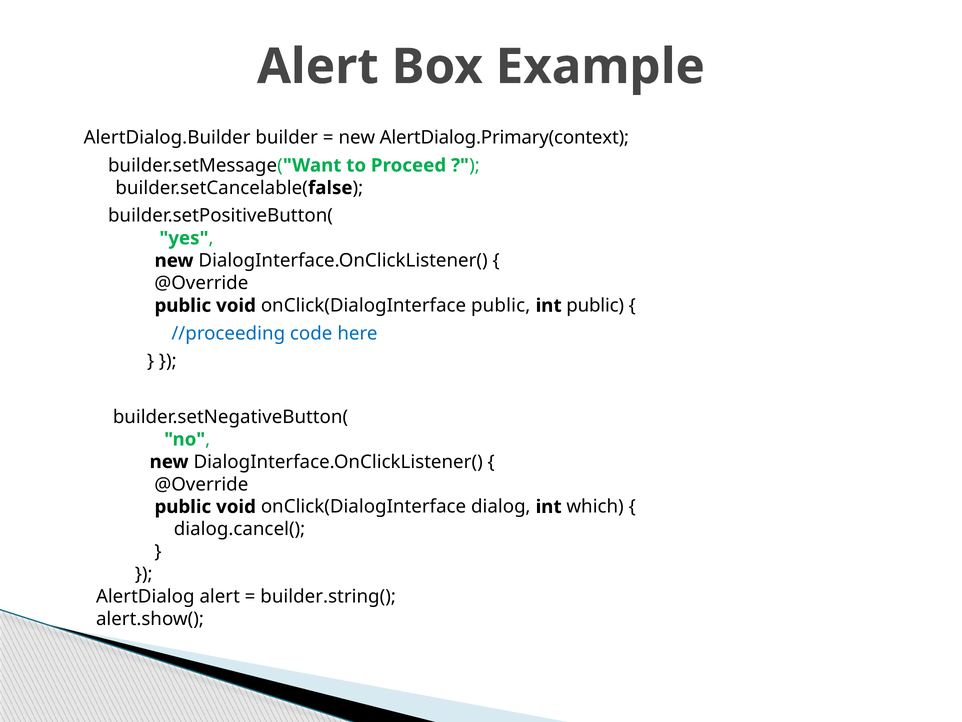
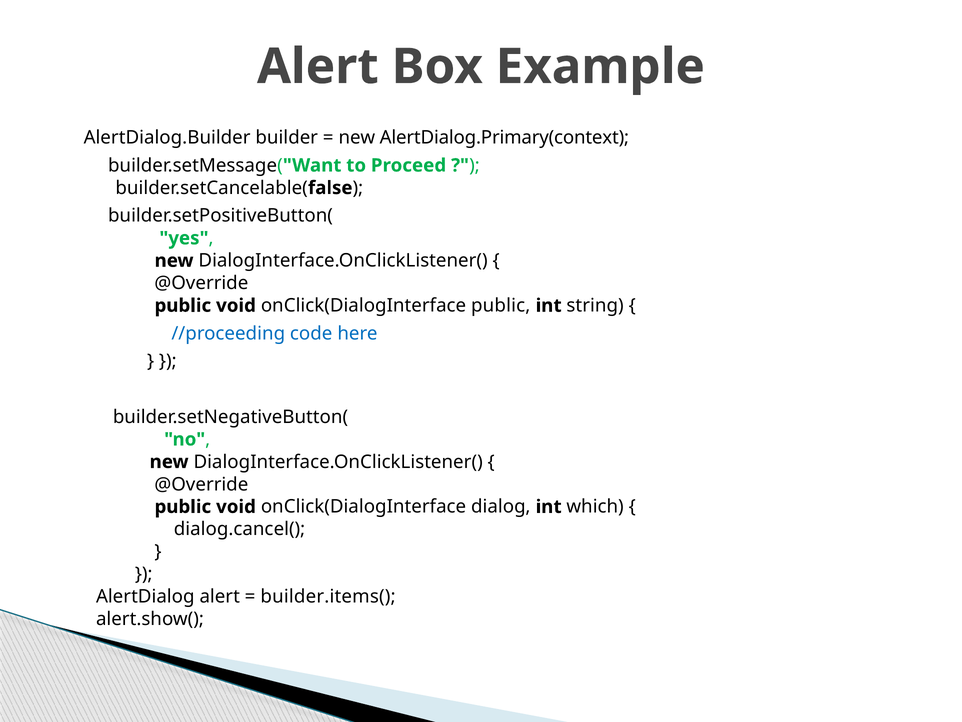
int public: public -> string (595, 305)
builder.string(: builder.string( -> builder.items( (328, 596)
